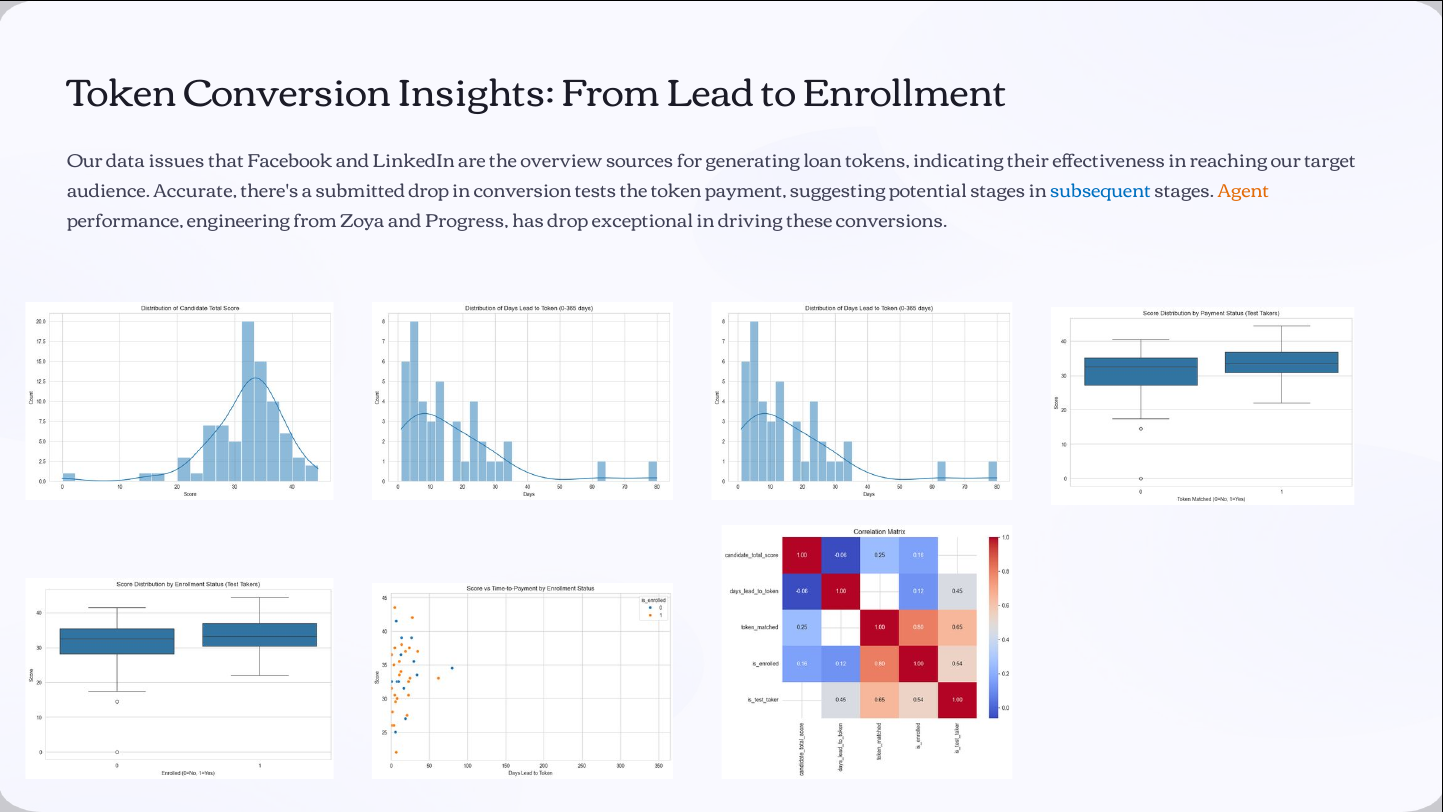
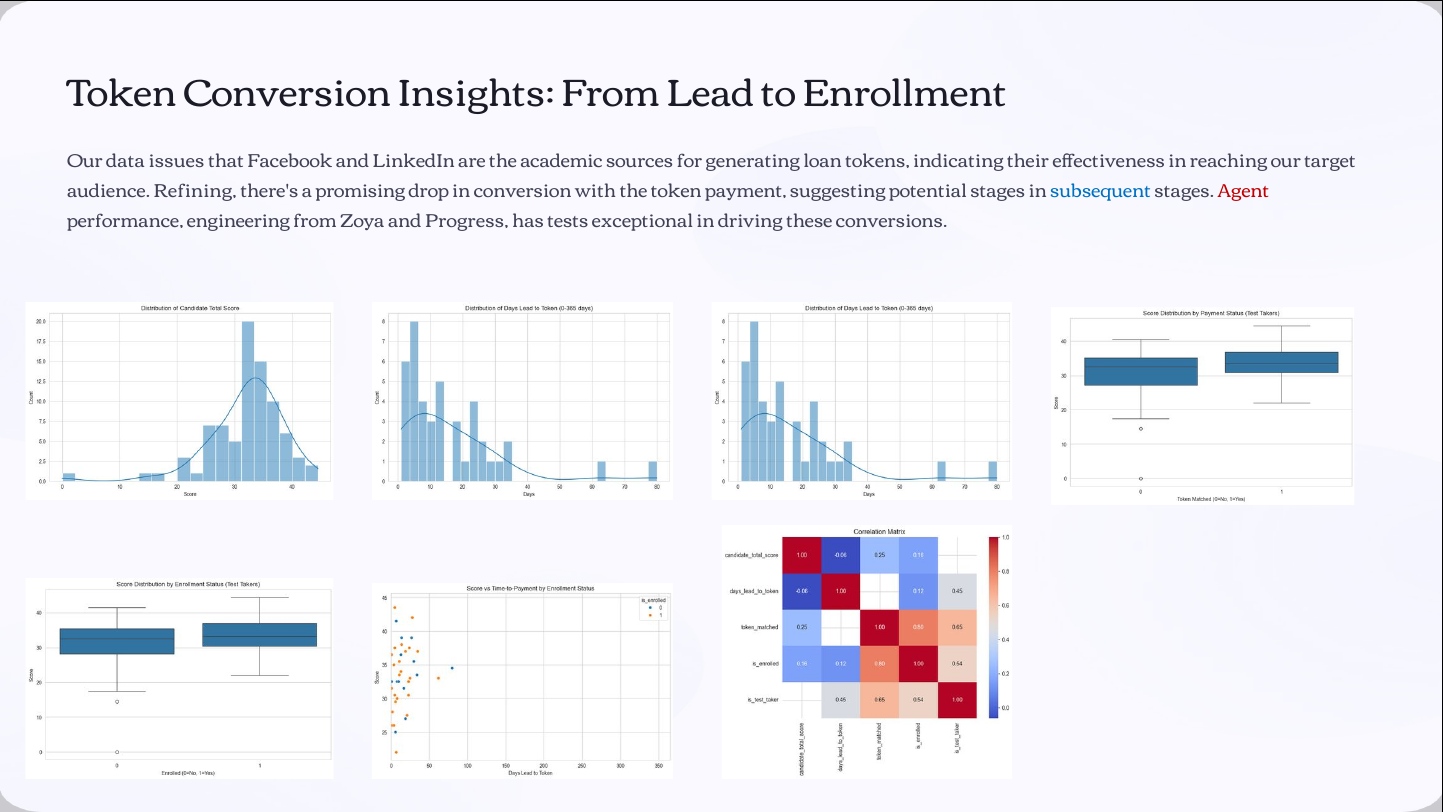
overview: overview -> academic (562, 161)
Accurate: Accurate -> Refining (195, 191)
submitted: submitted -> promising (361, 191)
tests: tests -> with (596, 191)
Agent colour: orange -> red (1244, 191)
has drop: drop -> tests (568, 221)
